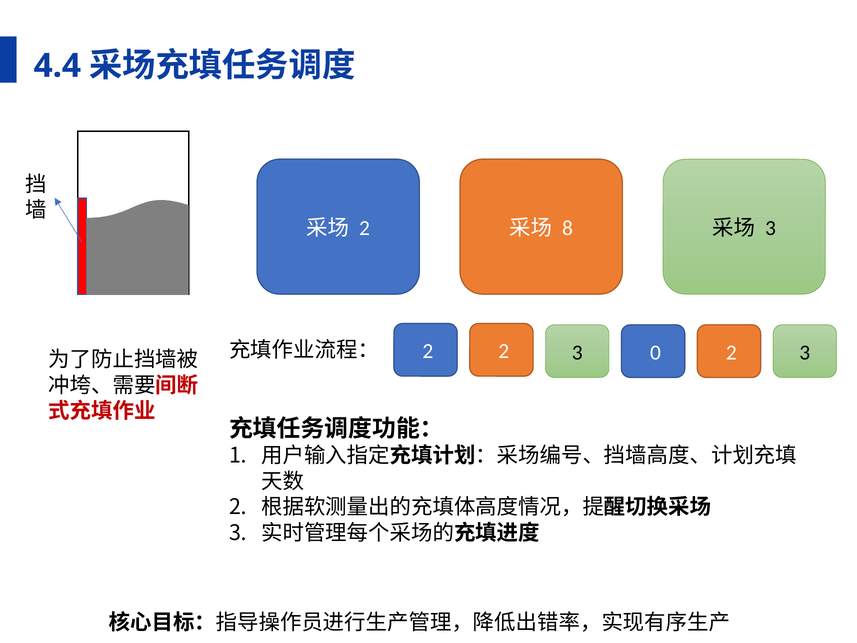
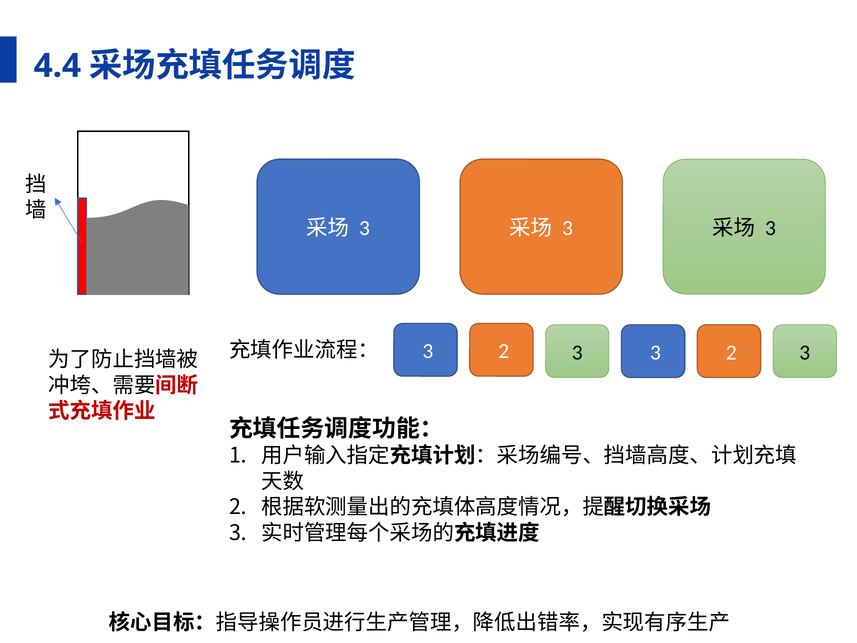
2: 2 -> 3 (365, 228)
8: 8 -> 3 (568, 228)
2: 2 -> 3 (428, 351)
3 0: 0 -> 3 (655, 352)
